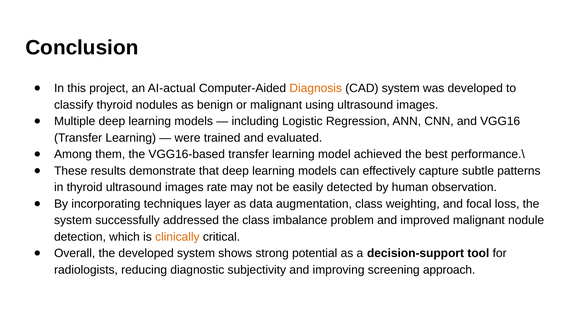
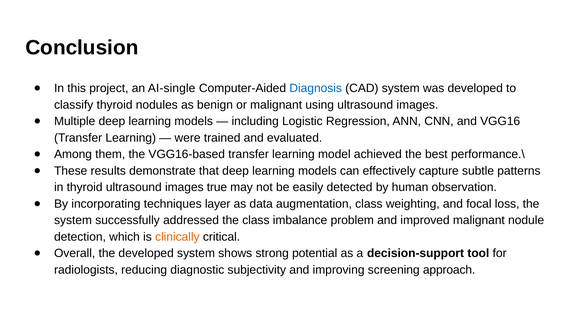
AI-actual: AI-actual -> AI-single (172, 88)
Diagnosis colour: orange -> blue (316, 88)
rate: rate -> true (217, 188)
